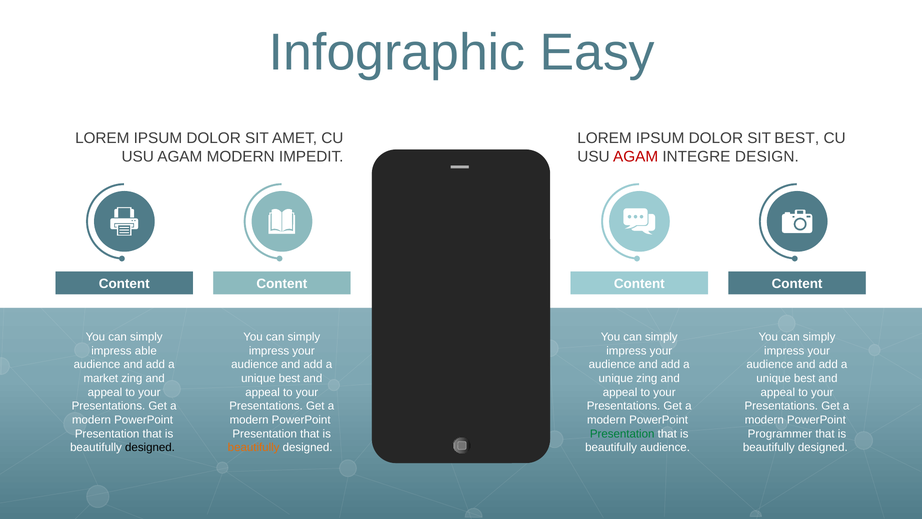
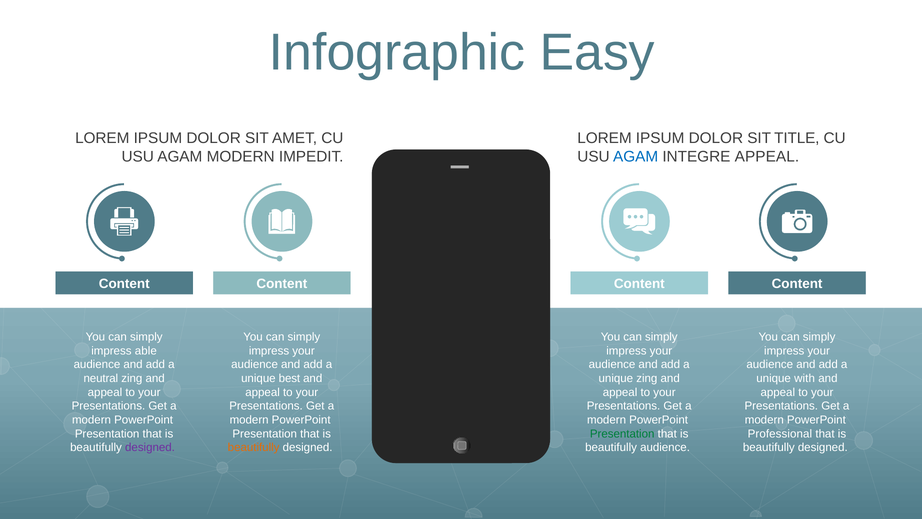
SIT BEST: BEST -> TITLE (797, 138)
AGAM colour: red -> blue (636, 157)
INTEGRE DESIGN: DESIGN -> APPEAL (767, 157)
market: market -> neutral (101, 378)
best: best -> with (805, 378)
Programmer: Programmer -> Professional (780, 434)
designed colour: black -> purple (150, 447)
